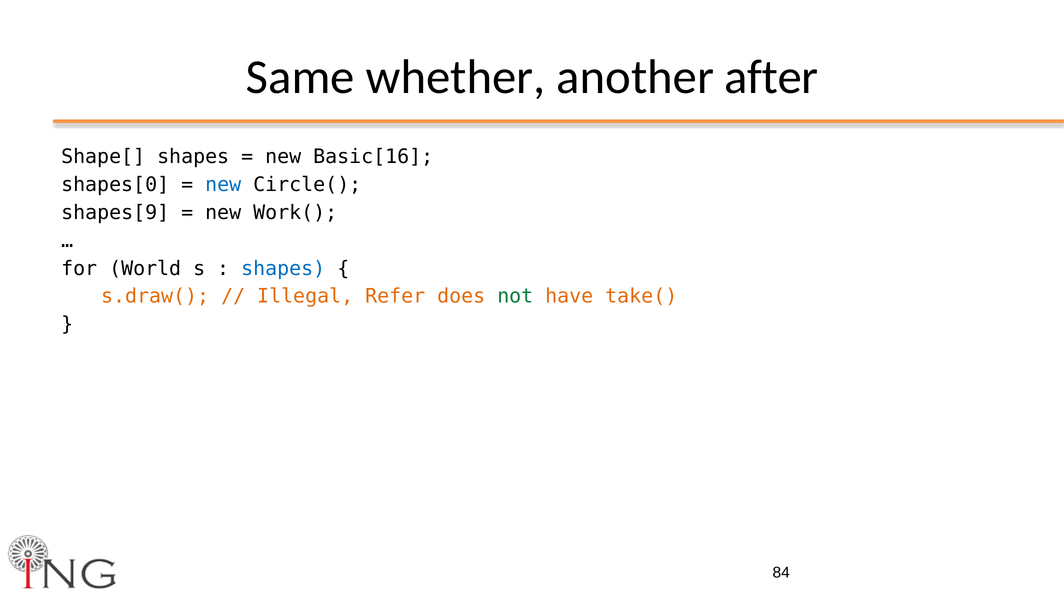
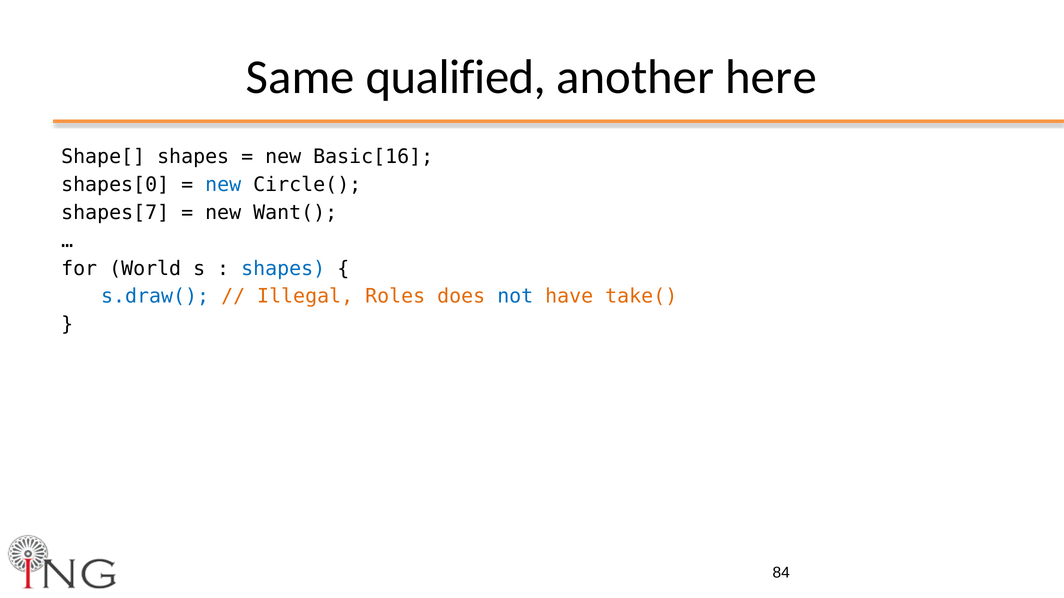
whether: whether -> qualified (456, 77)
after: after -> here (771, 77)
shapes[9: shapes[9 -> shapes[7 (115, 213)
Work(: Work( -> Want( (295, 213)
s.draw( colour: orange -> blue (155, 297)
Refer: Refer -> Roles (395, 297)
not colour: green -> blue (515, 297)
